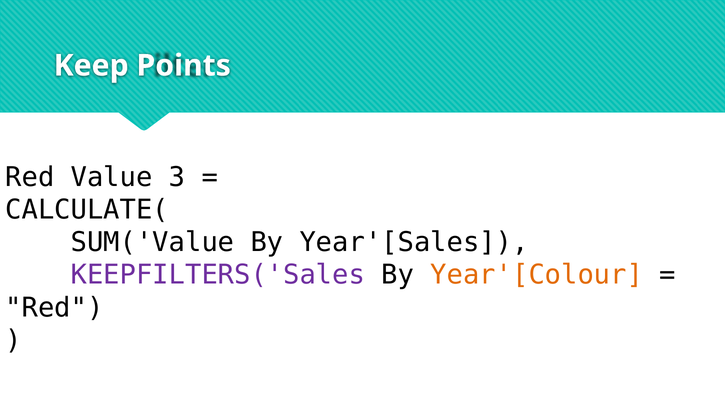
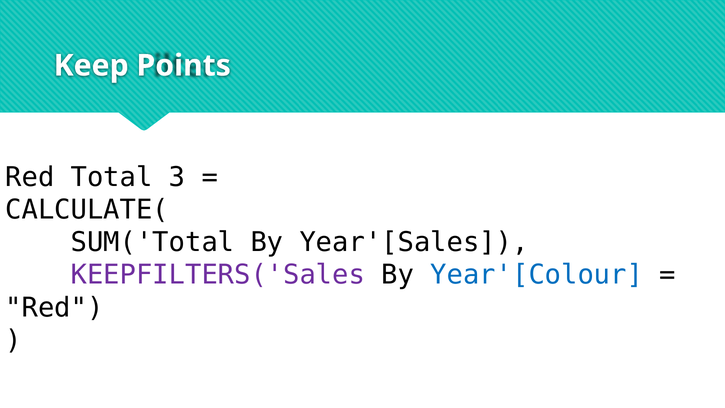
Value: Value -> Total (112, 177)
SUM('Value: SUM('Value -> SUM('Total (152, 242)
Year'[Colour colour: orange -> blue (537, 275)
